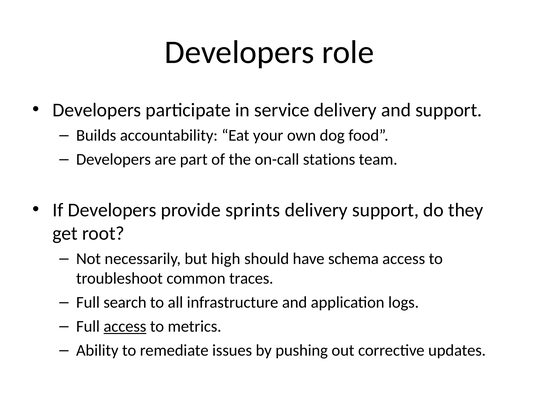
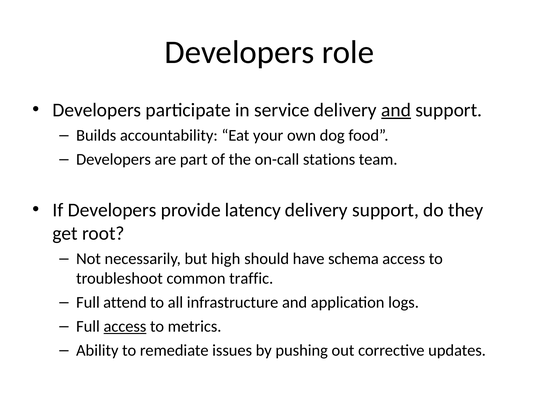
and underline: none -> present (396, 110)
sprints: sprints -> latency (253, 210)
traces: traces -> traffic (251, 279)
search: search -> attend (125, 303)
